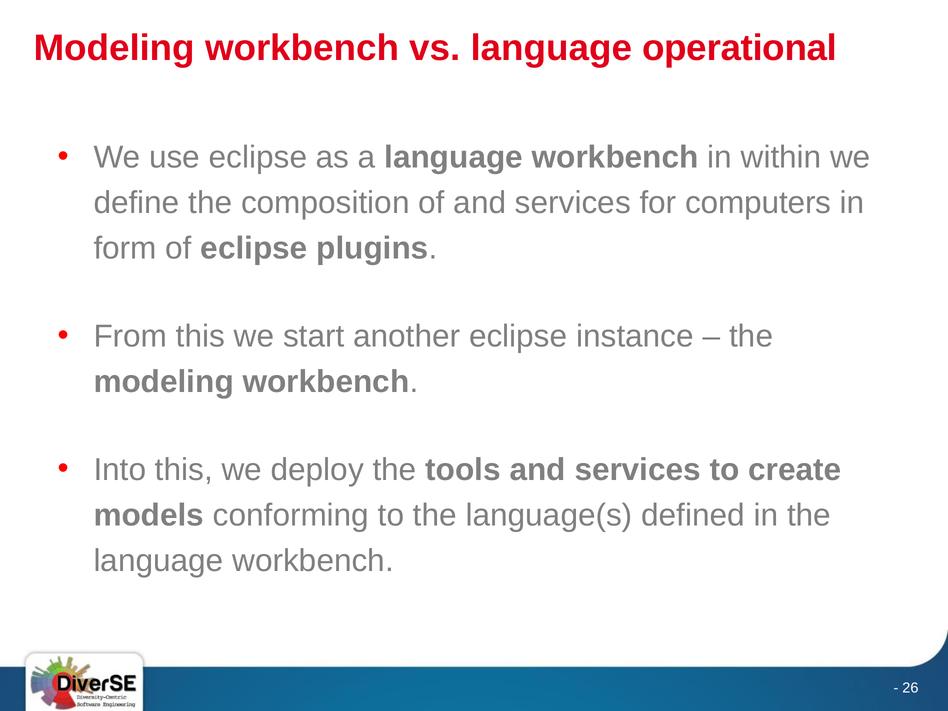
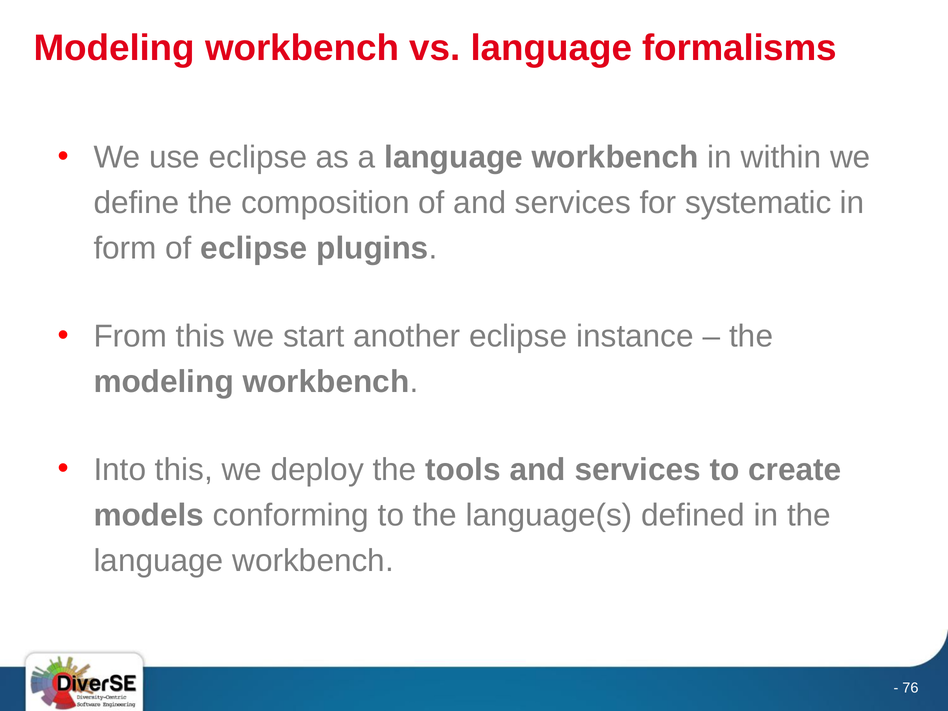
operational: operational -> formalisms (740, 48)
computers: computers -> systematic (758, 203)
26: 26 -> 76 (910, 688)
